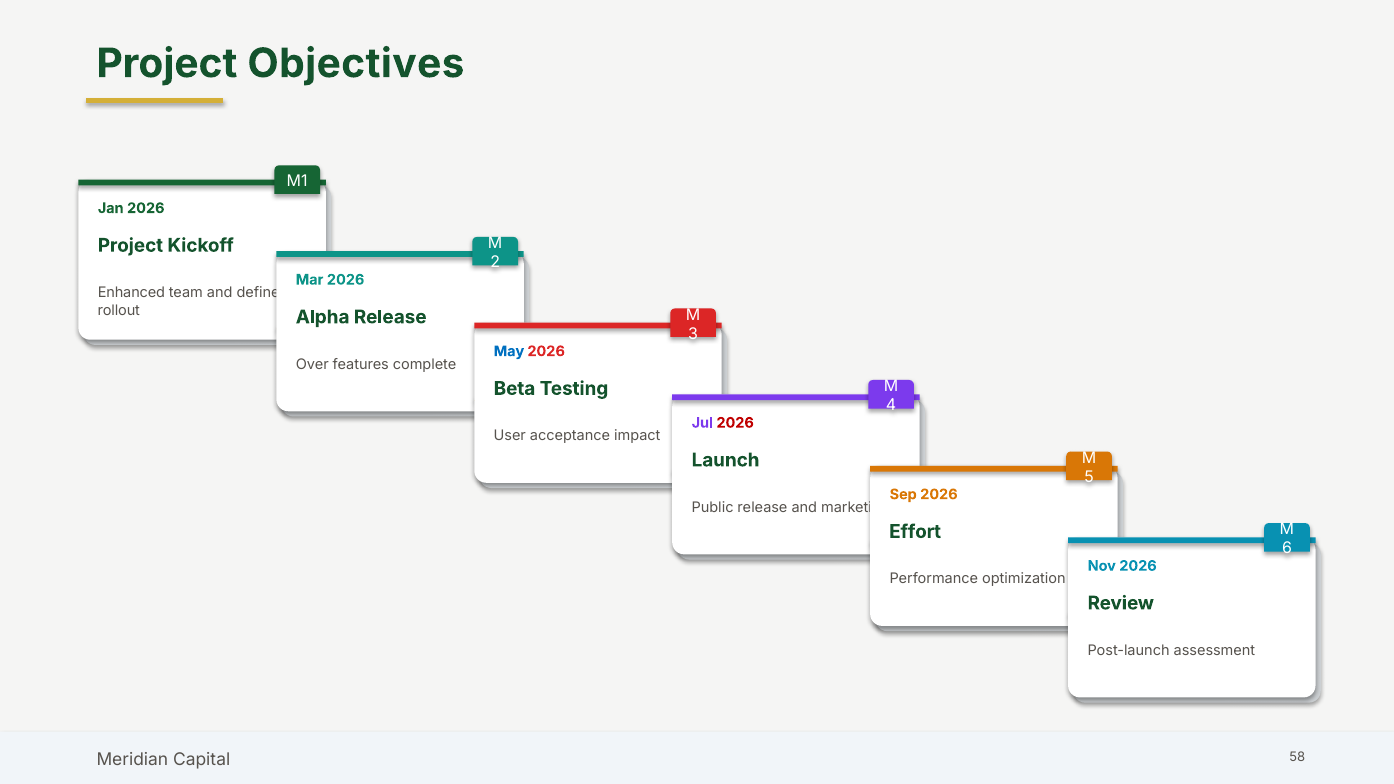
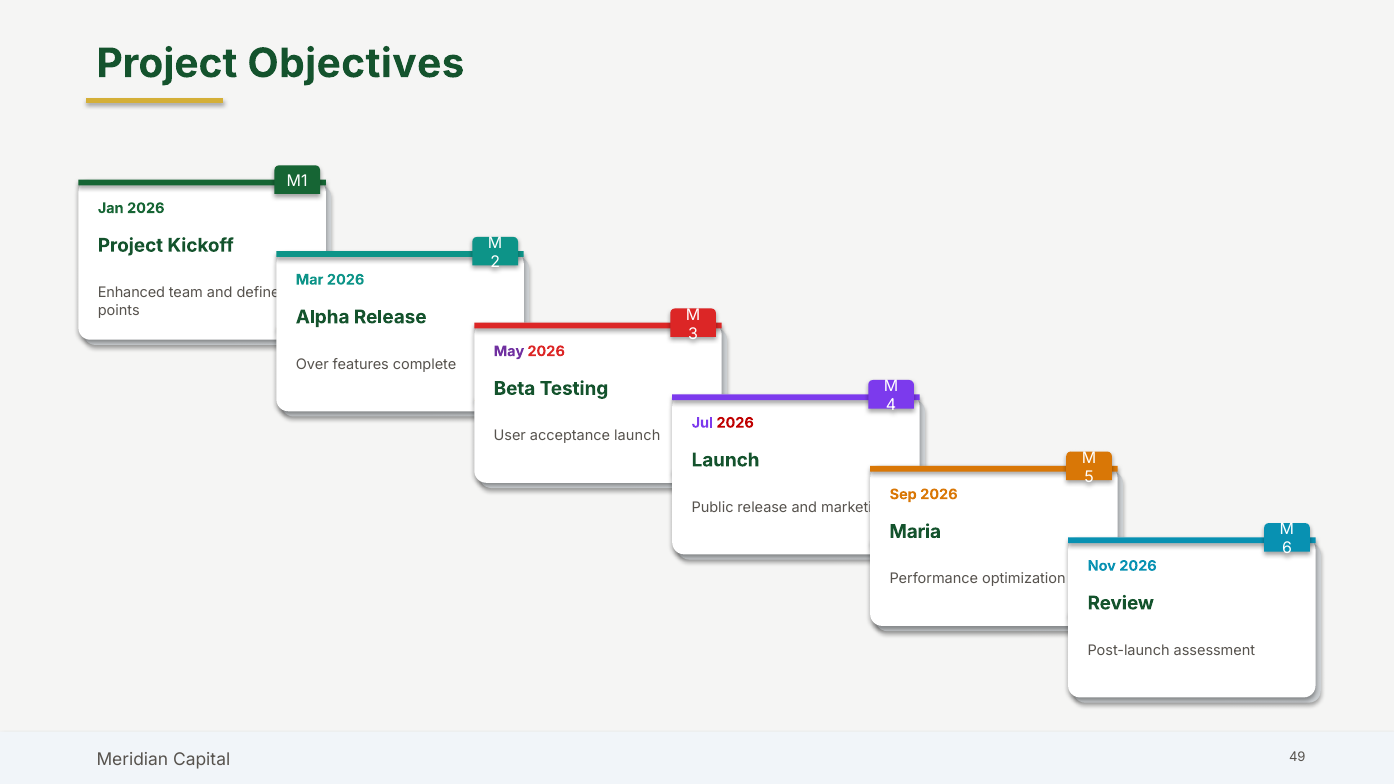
rollout: rollout -> points (119, 310)
May colour: blue -> purple (509, 351)
acceptance impact: impact -> launch (637, 436)
Effort: Effort -> Maria (915, 532)
58: 58 -> 49 (1297, 757)
